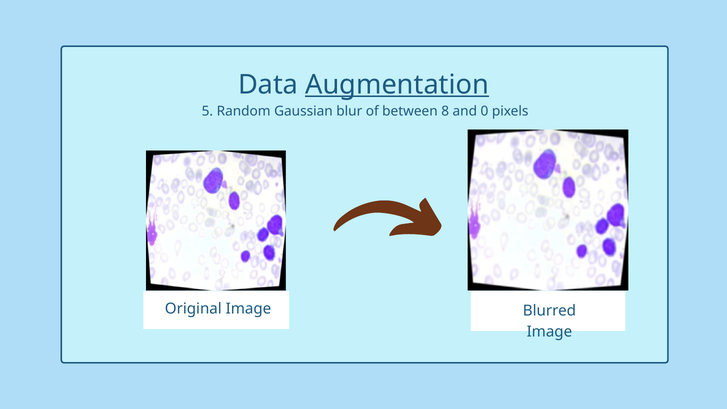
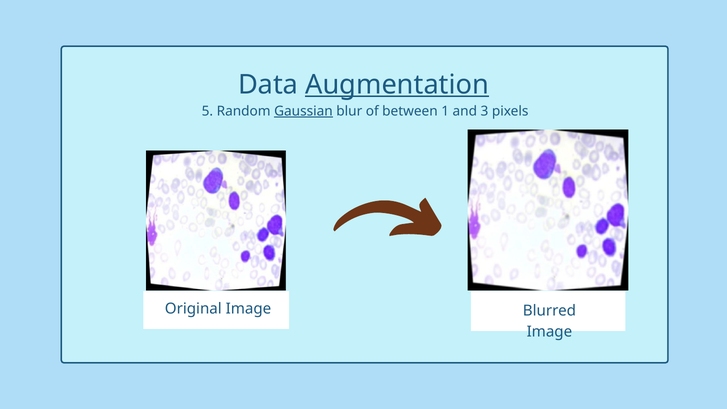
Gaussian underline: none -> present (303, 111)
8: 8 -> 1 (445, 111)
0: 0 -> 3 (484, 111)
